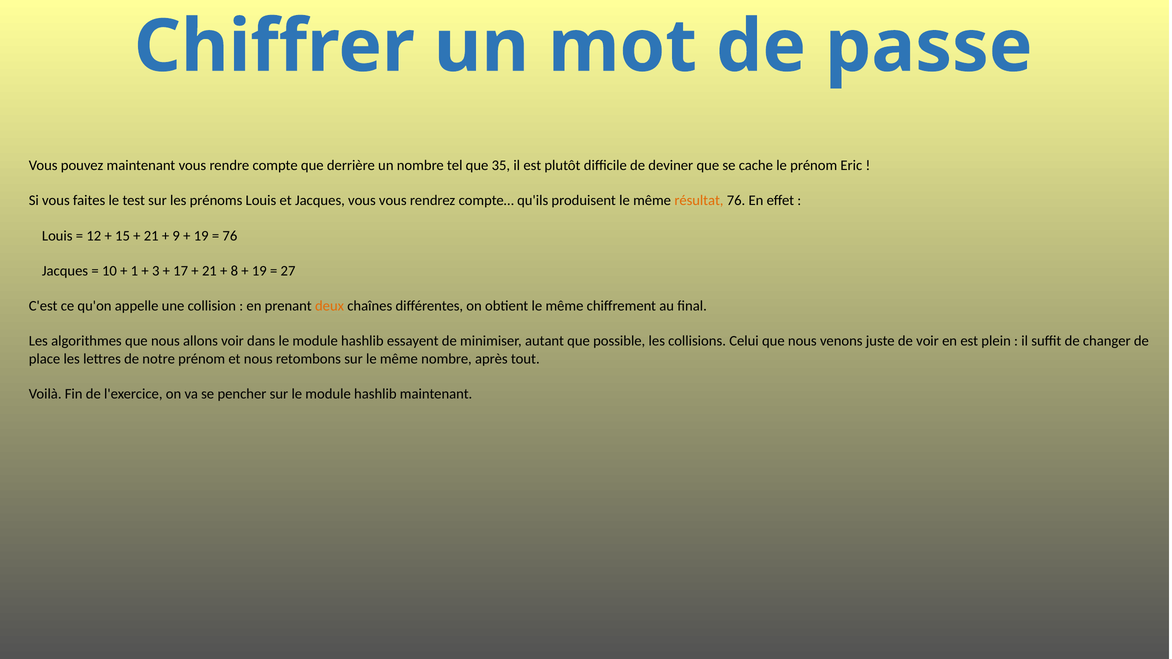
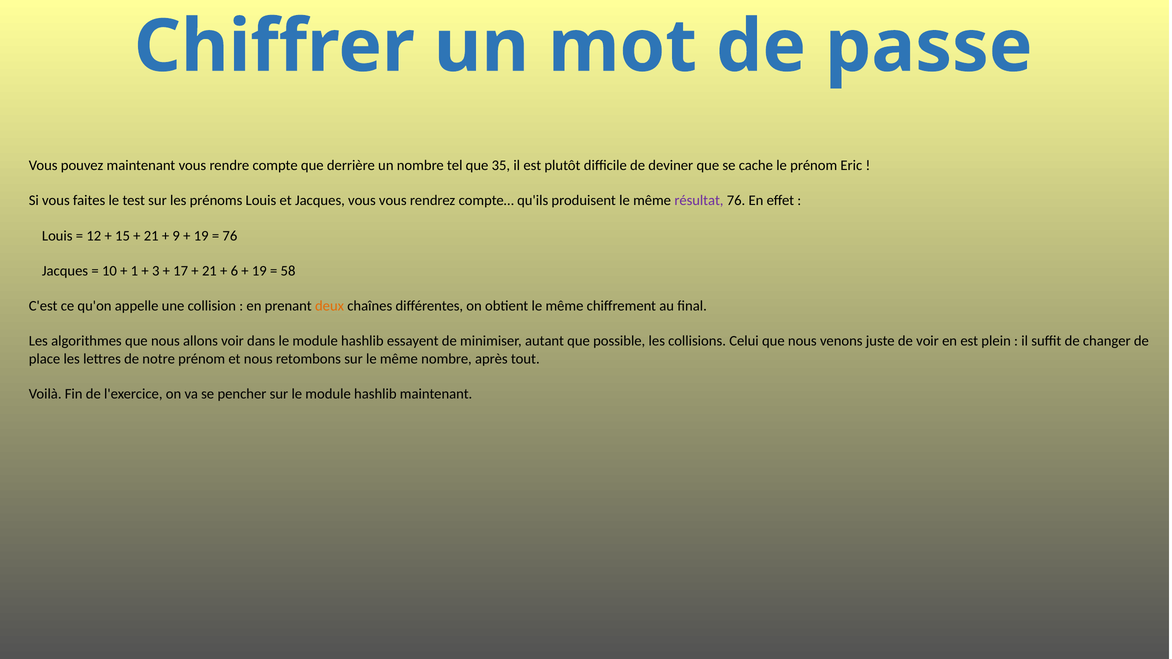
résultat colour: orange -> purple (699, 201)
8: 8 -> 6 (234, 271)
27: 27 -> 58 (288, 271)
